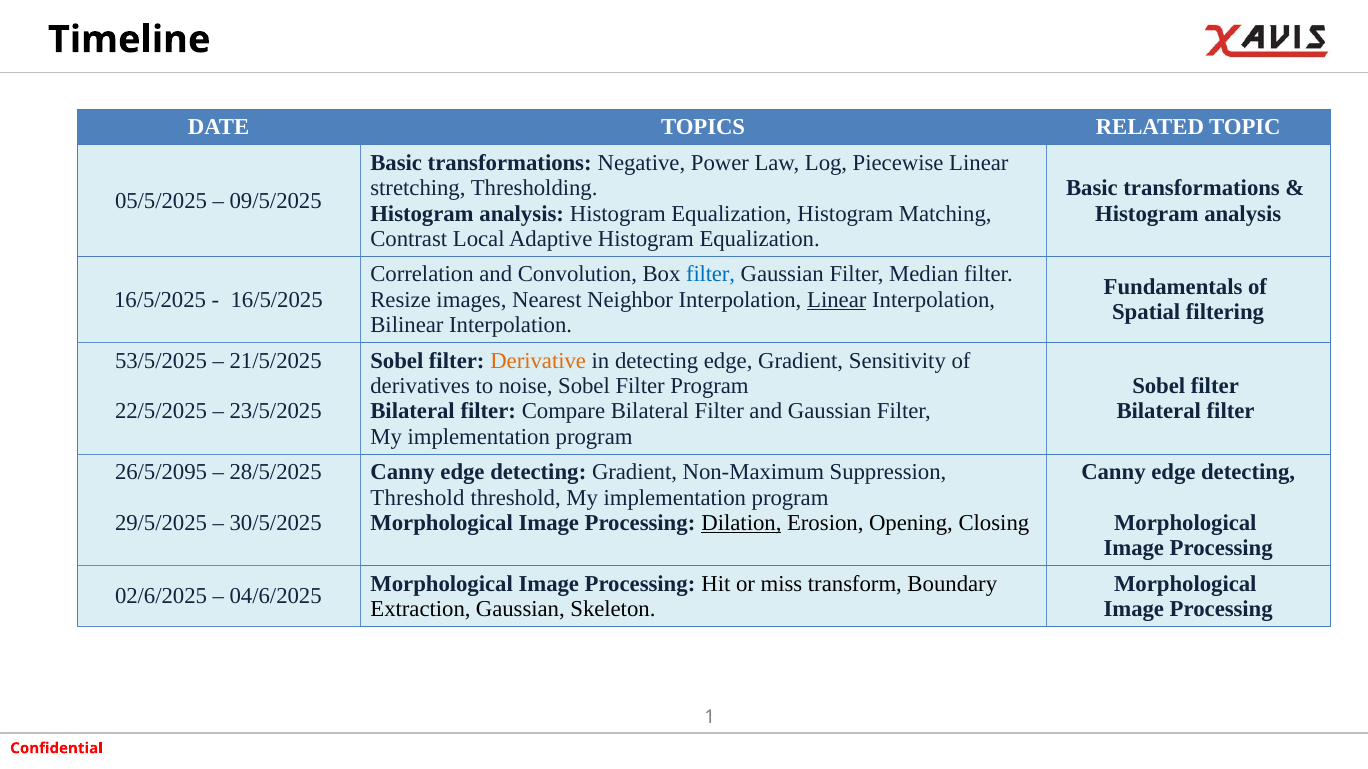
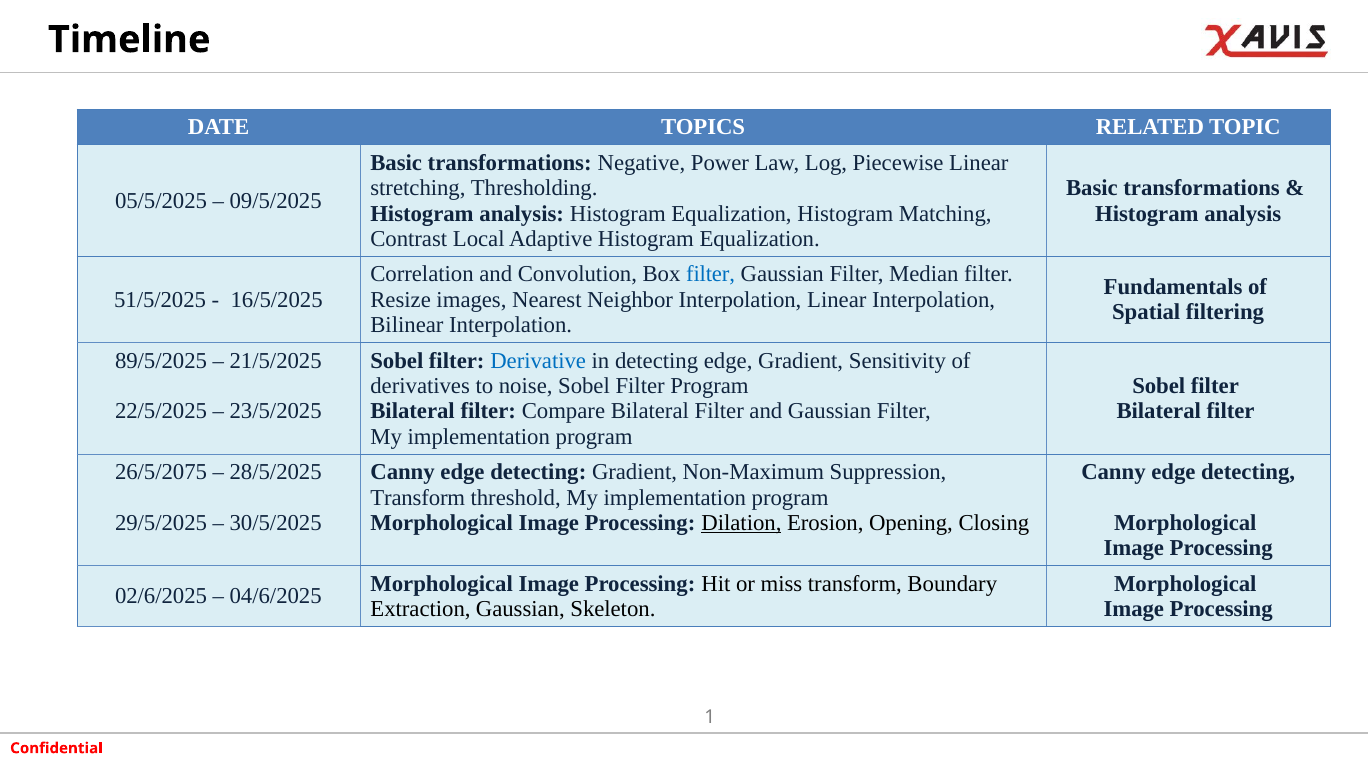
16/5/2025: 16/5/2025 -> 51/5/2025 (160, 300)
Linear underline: present -> none (837, 300)
53/5/2025: 53/5/2025 -> 89/5/2025 (161, 361)
Derivative colour: orange -> blue (538, 361)
26/5/2095: 26/5/2095 -> 26/5/2075 (161, 473)
Threshold: Threshold -> Transform (418, 498)
